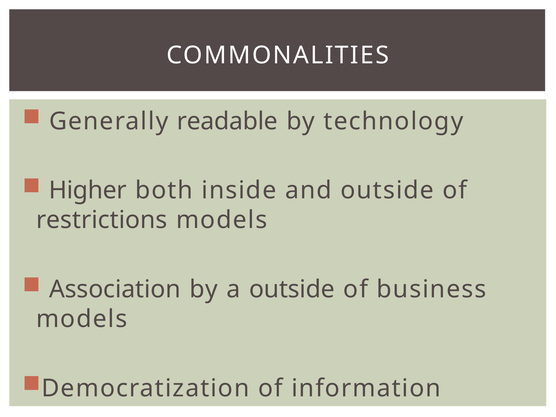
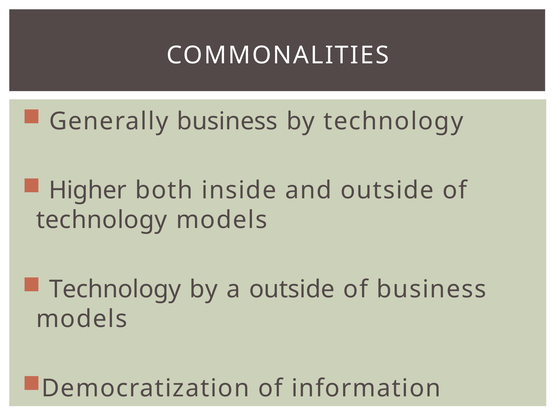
Generally readable: readable -> business (227, 121)
restrictions: restrictions -> technology (102, 220)
Association: Association -> Technology (115, 289)
